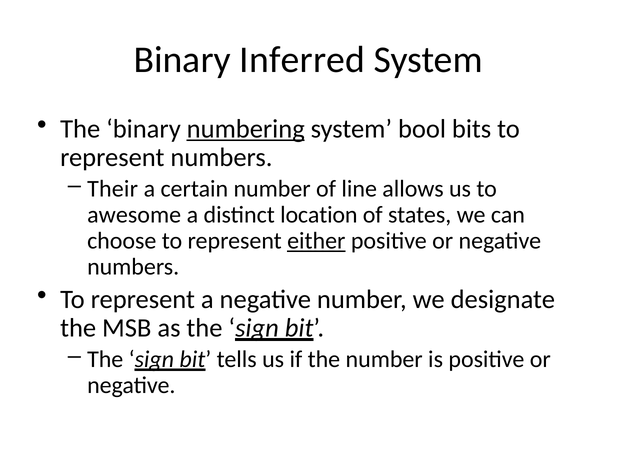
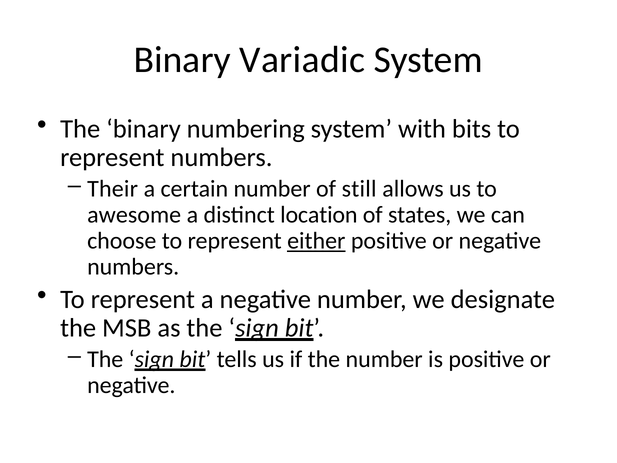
Inferred: Inferred -> Variadic (302, 60)
numbering underline: present -> none (246, 129)
bool: bool -> with (422, 129)
line: line -> still (359, 189)
